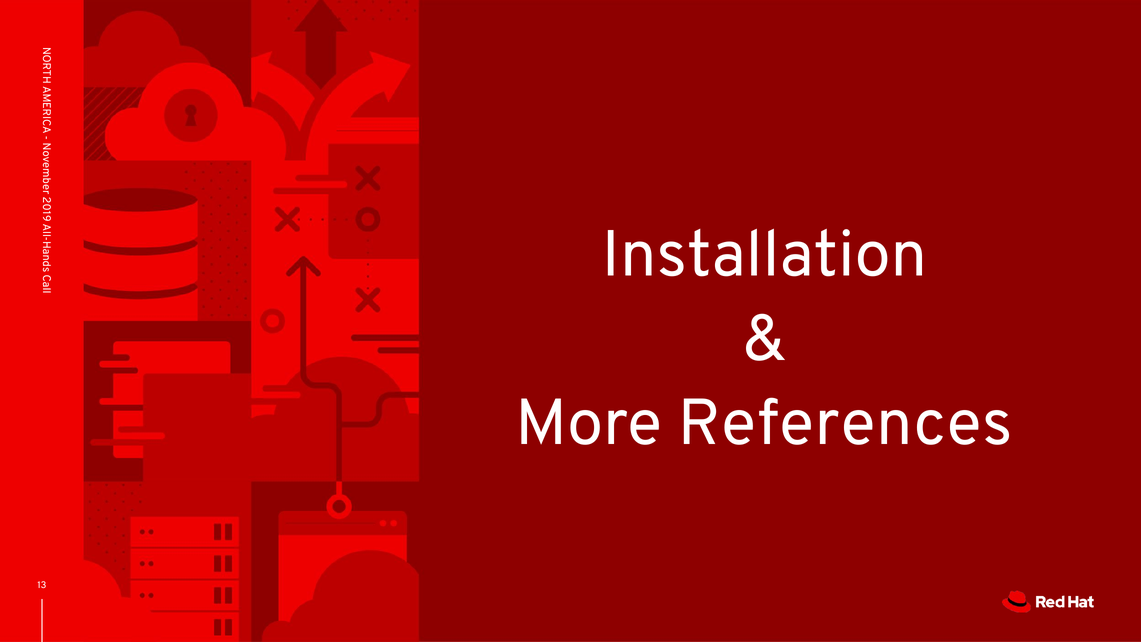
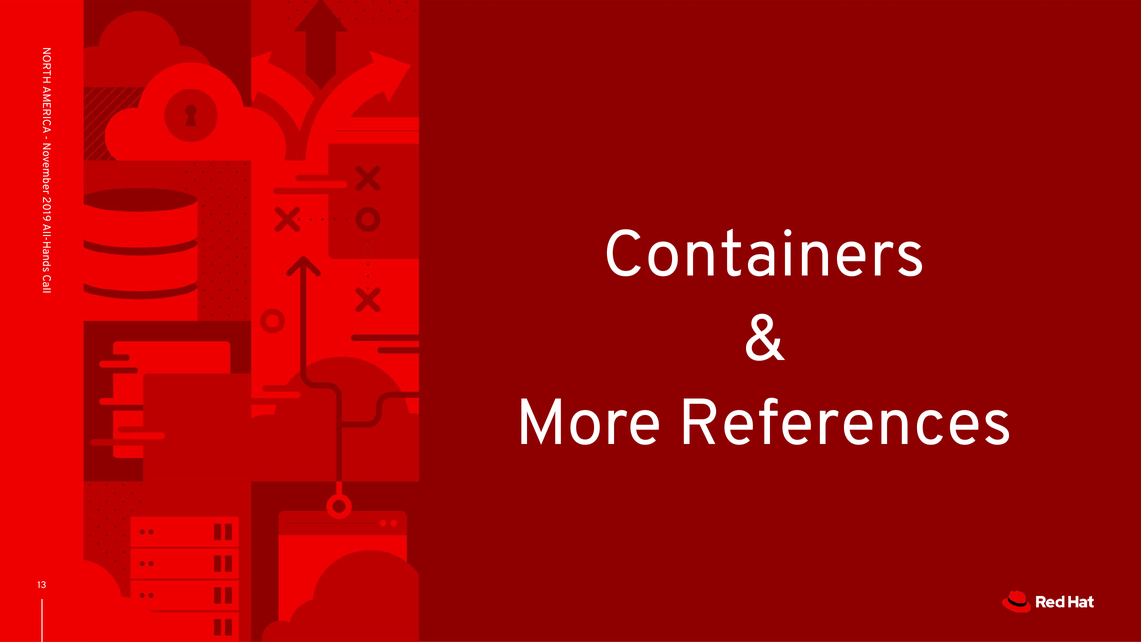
Installation: Installation -> Containers (764, 254)
